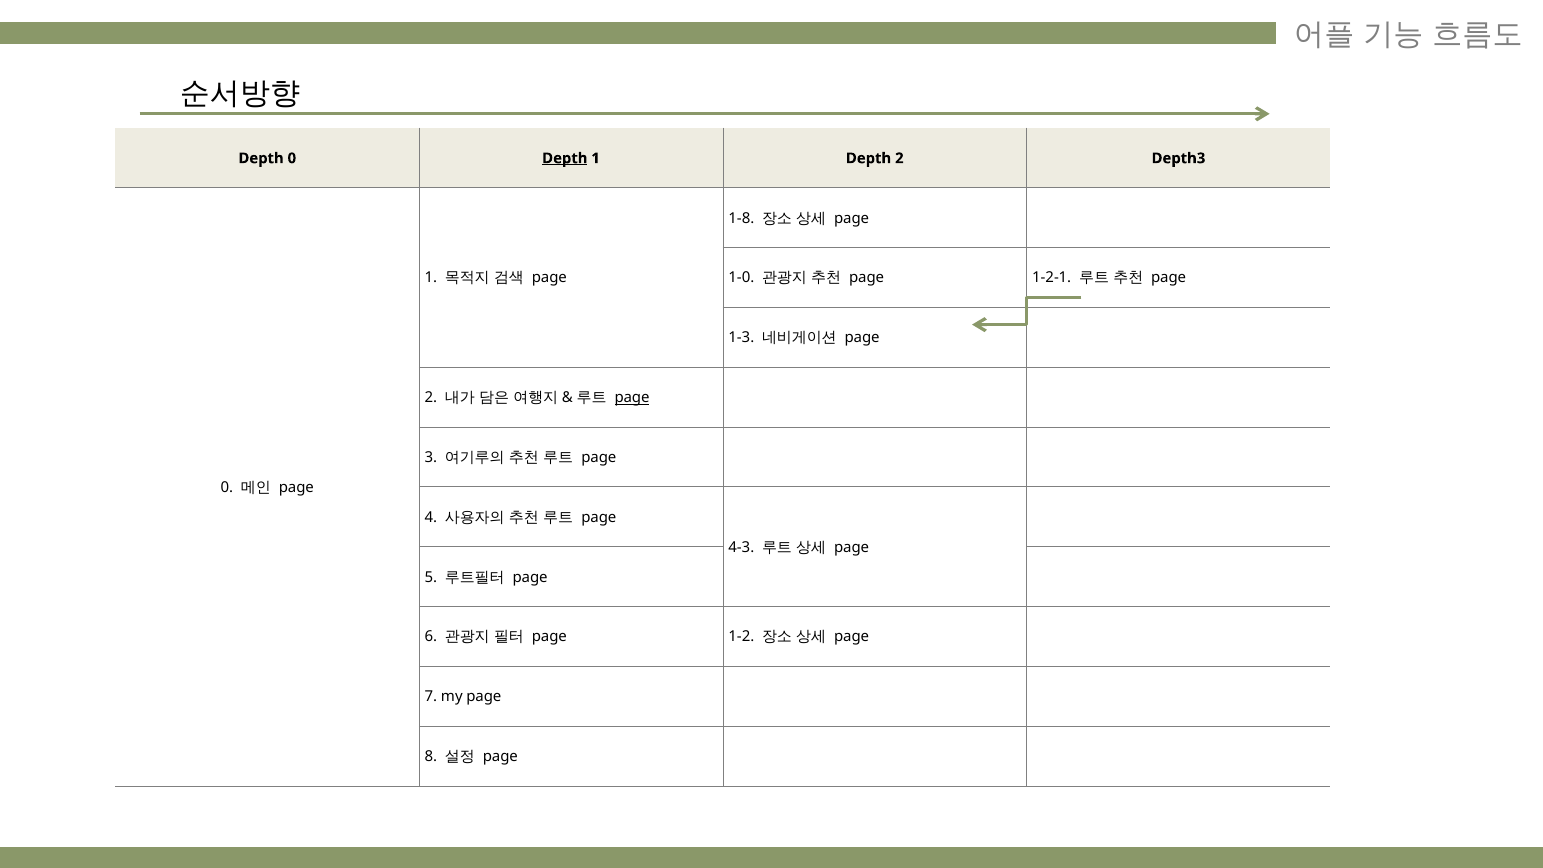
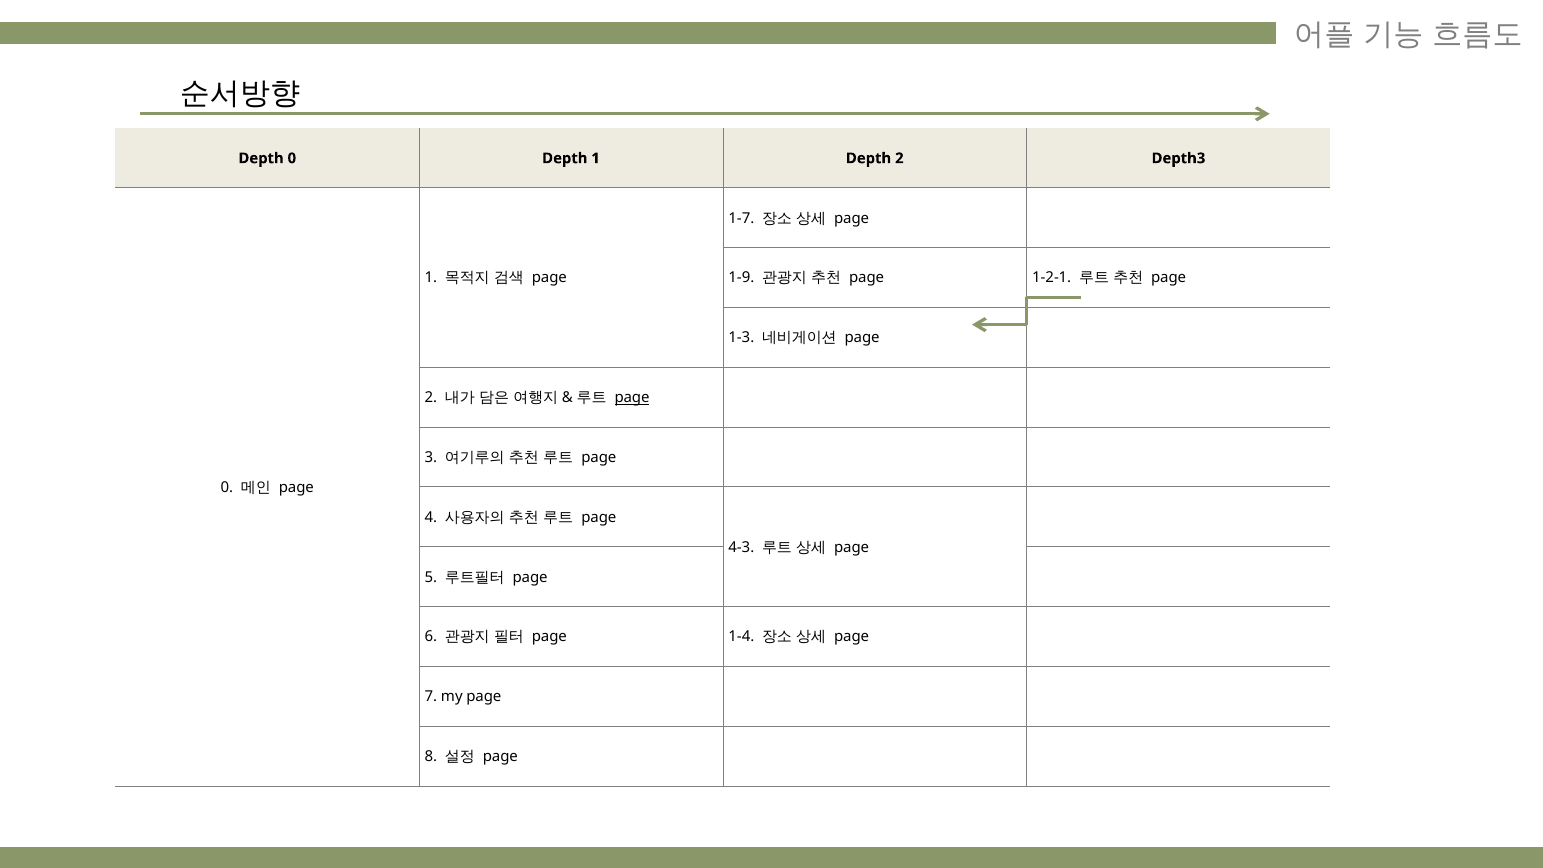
Depth underline: present -> none (565, 158)
1-8: 1-8 -> 1-7 (741, 218)
1-0: 1-0 -> 1-9 (741, 278)
1-2: 1-2 -> 1-4 (741, 637)
